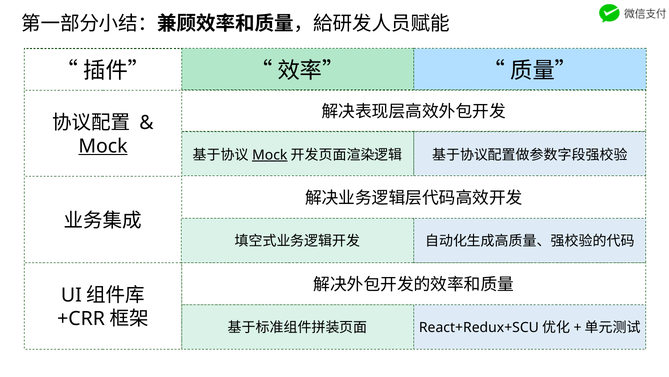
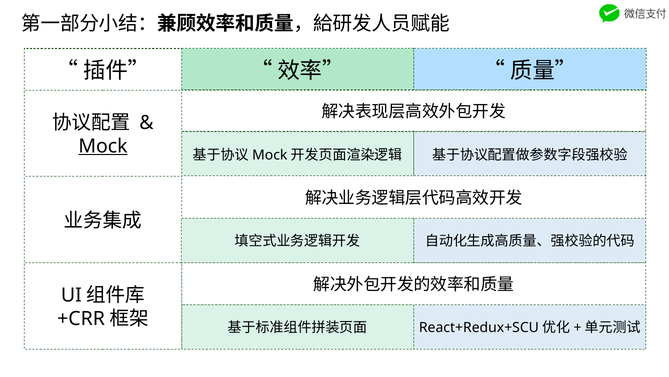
Mock underline: present -> none (270, 155)
